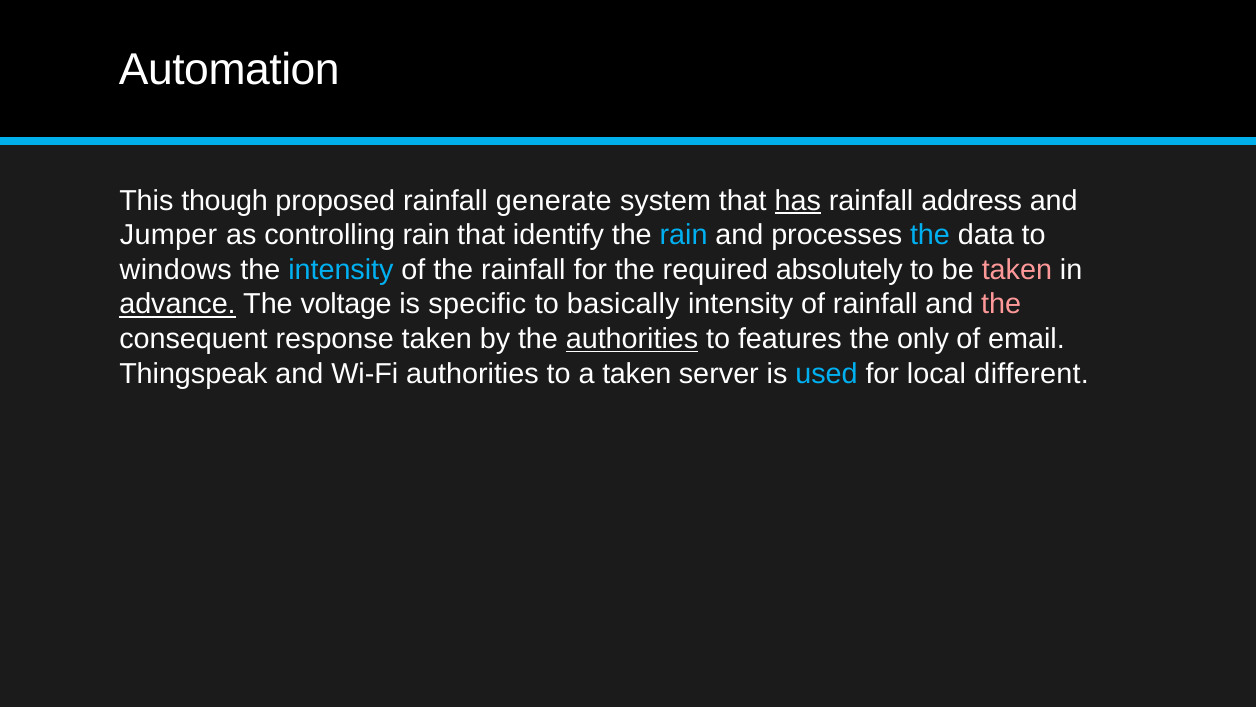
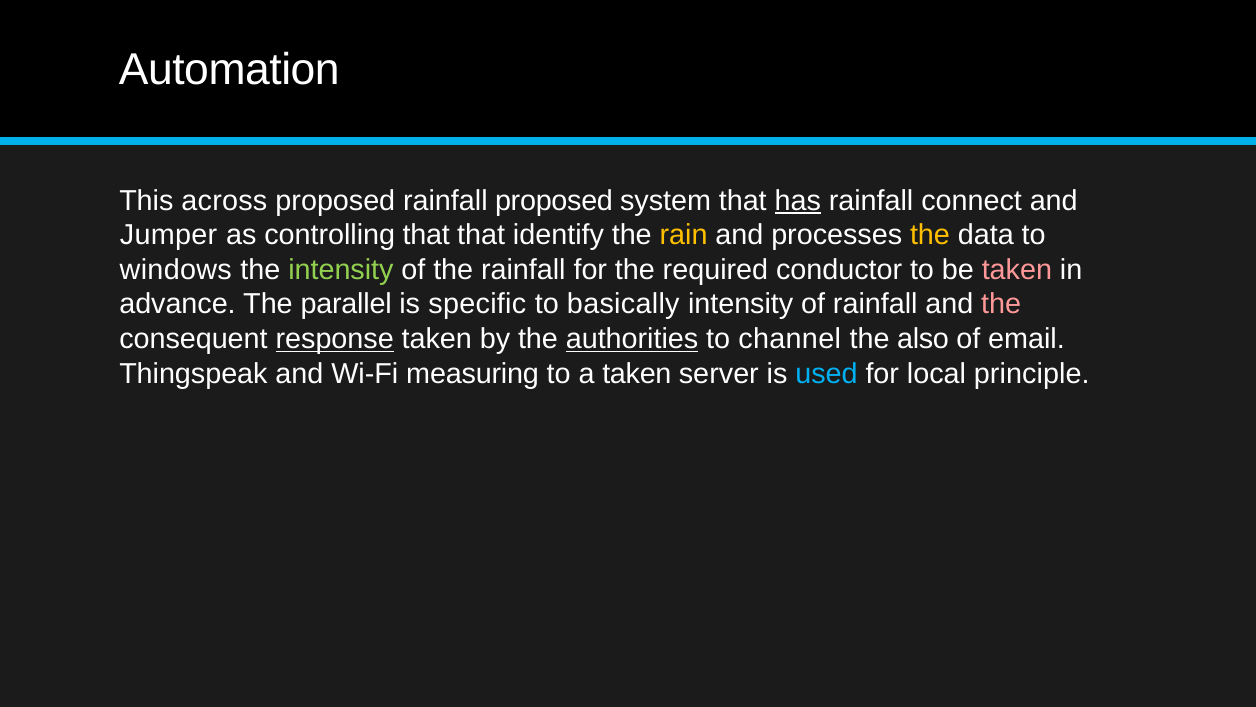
though: though -> across (224, 201)
rainfall generate: generate -> proposed (554, 201)
address: address -> connect (972, 201)
controlling rain: rain -> that (426, 235)
rain colour: light blue -> yellow (684, 235)
the colour: light blue -> yellow (930, 235)
intensity colour: light blue -> light green (341, 270)
absolutely: absolutely -> conductor (839, 270)
advance underline: present -> none (178, 304)
voltage: voltage -> parallel (346, 304)
response underline: none -> present (335, 339)
features: features -> channel (790, 339)
only: only -> also (923, 339)
Wi-Fi authorities: authorities -> measuring (473, 373)
different: different -> principle (1032, 373)
